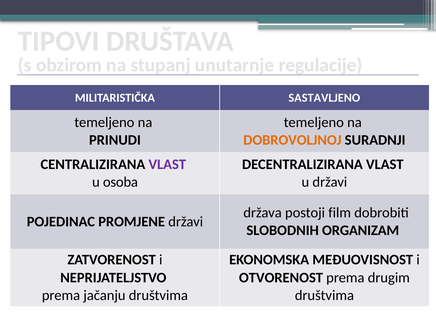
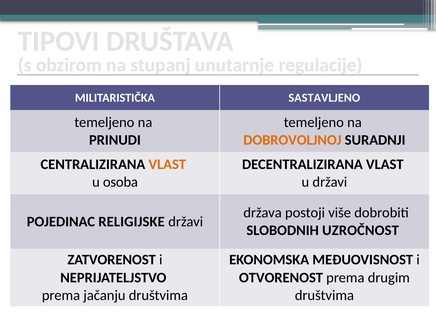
VLAST colour: purple -> orange (167, 164)
film: film -> više (340, 213)
PROMJENE: PROMJENE -> RELIGIJSKE (132, 222)
ORGANIZAM: ORGANIZAM -> UZROČNOST (360, 230)
